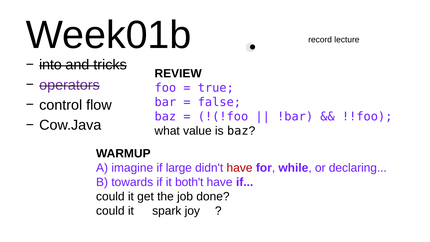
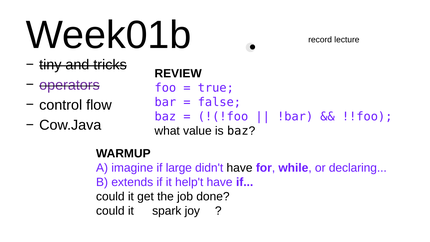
into: into -> tiny (50, 65)
have colour: red -> black (240, 168)
towards: towards -> extends (132, 182)
both't: both't -> help't (189, 182)
